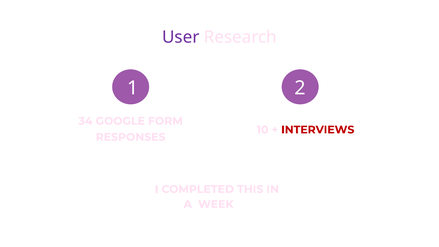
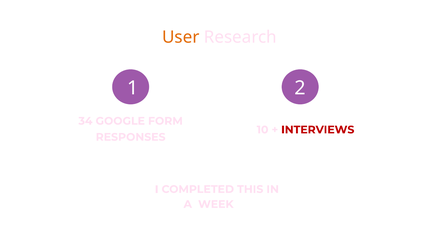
User colour: purple -> orange (181, 37)
